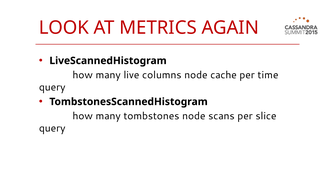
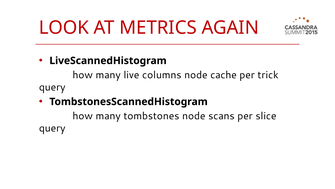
time: time -> trick (268, 75)
